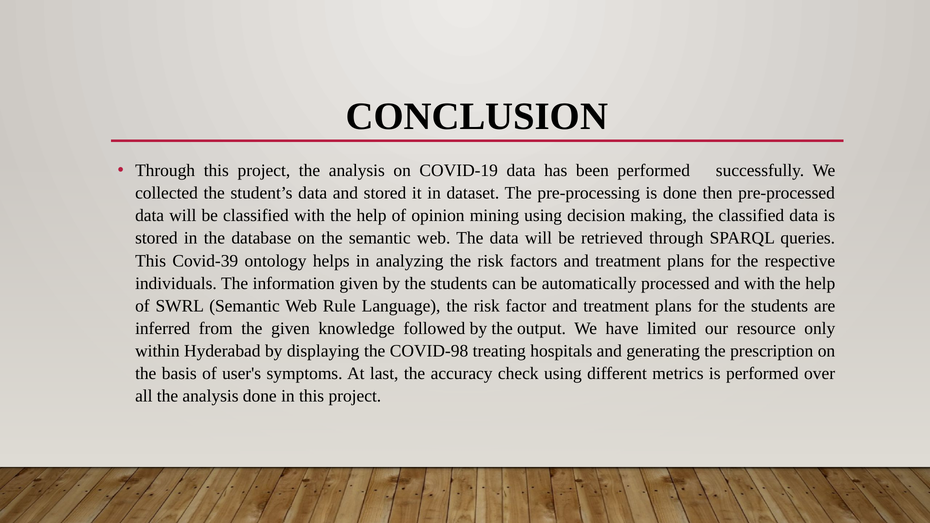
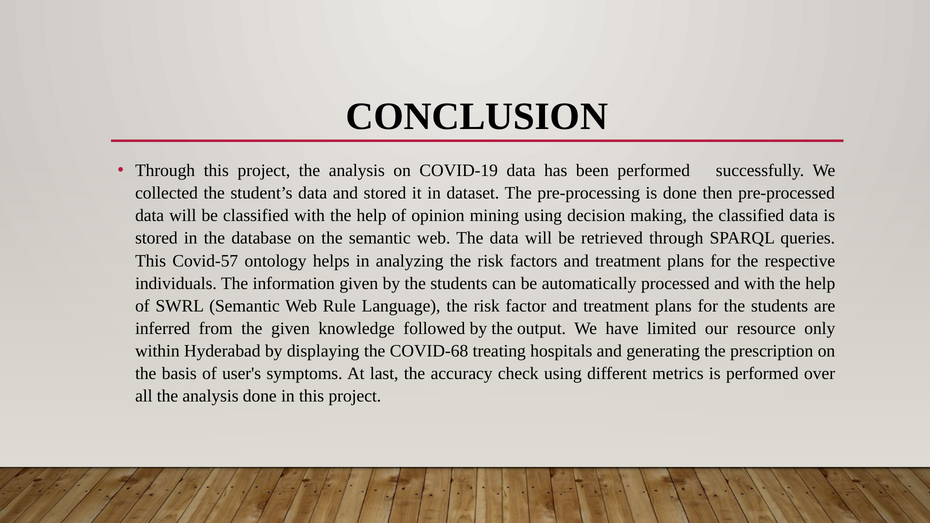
Covid-39: Covid-39 -> Covid-57 (205, 261)
COVID-98: COVID-98 -> COVID-68 (429, 351)
